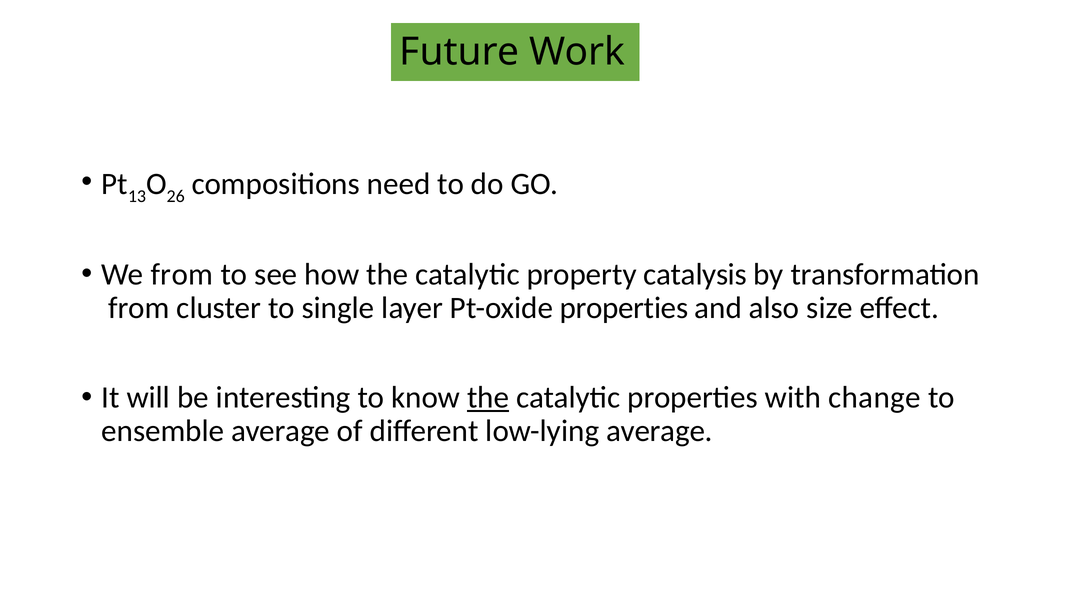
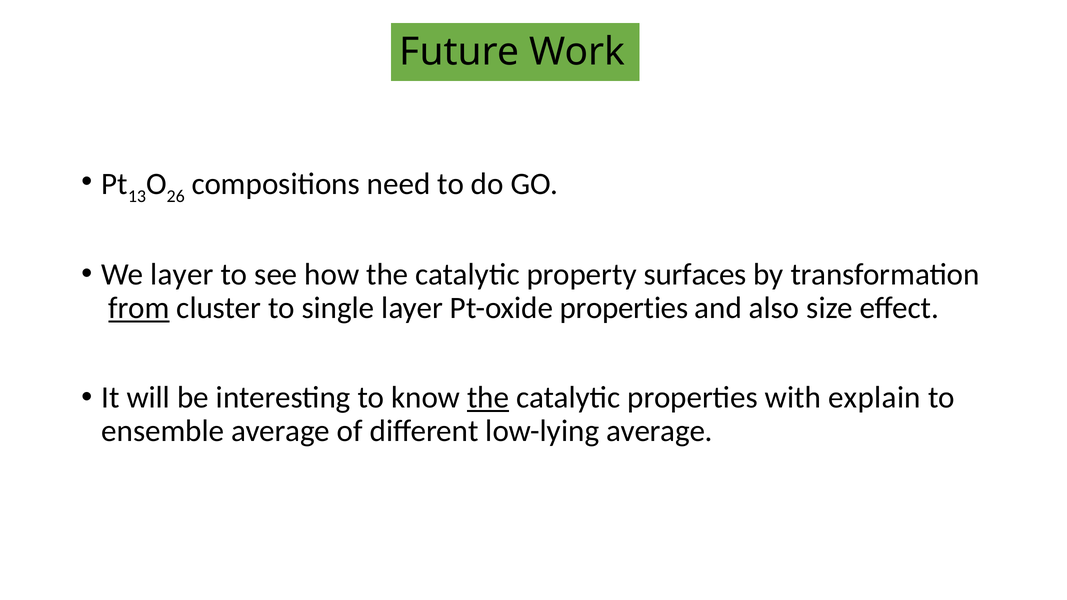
We from: from -> layer (182, 275)
catalysis: catalysis -> surfaces (695, 275)
from underline: none -> present (139, 308)
change: change -> explain (875, 398)
